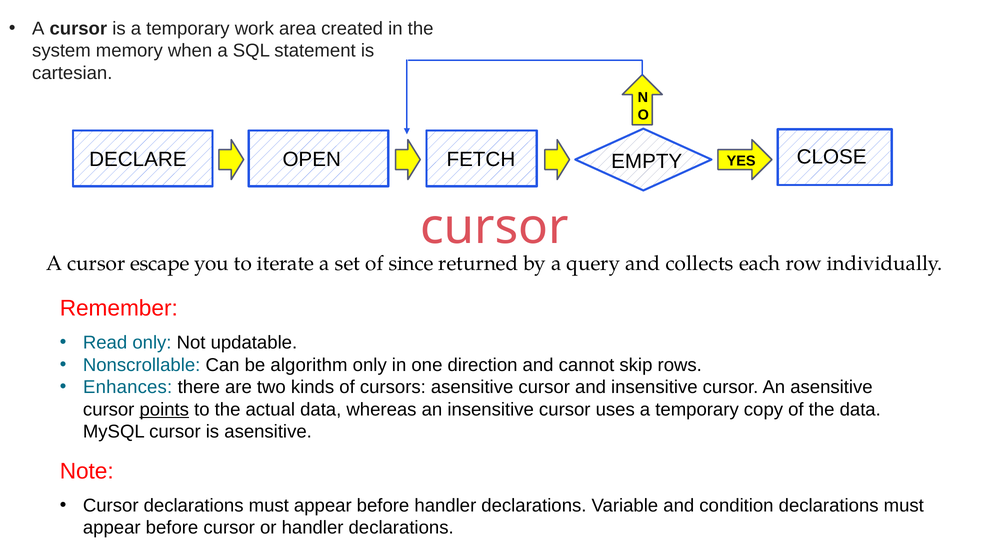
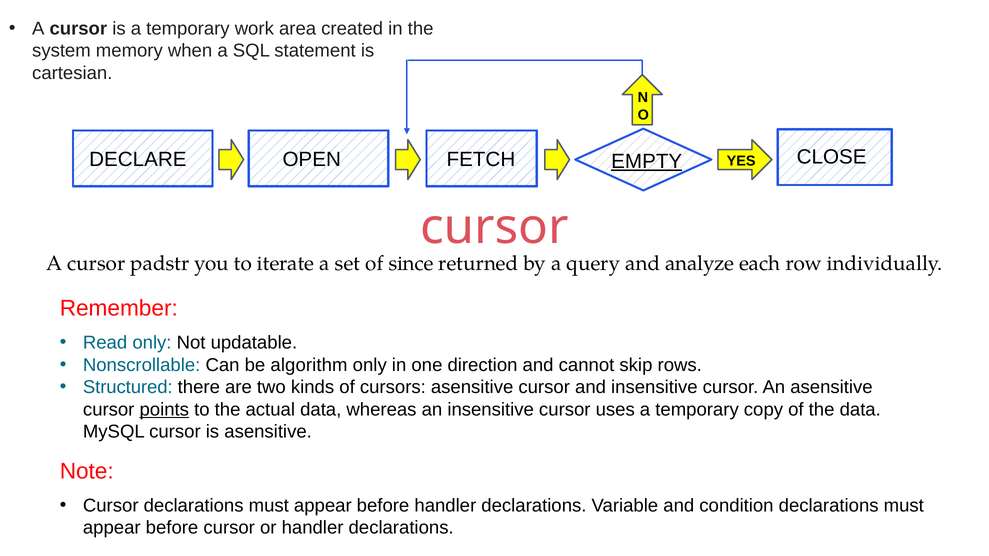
EMPTY underline: none -> present (647, 161)
escape: escape -> padstr (160, 264)
collects: collects -> analyze (700, 264)
Enhances: Enhances -> Structured (128, 387)
